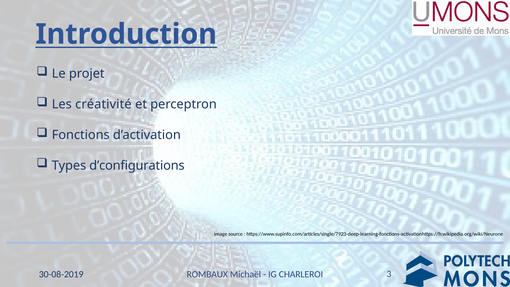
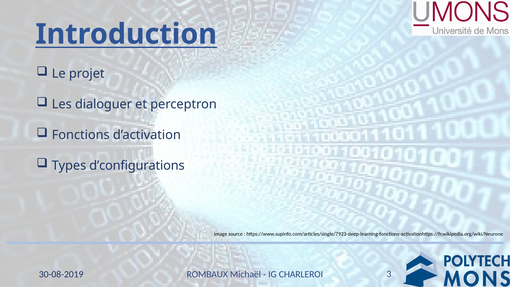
créativité: créativité -> dialoguer (104, 104)
